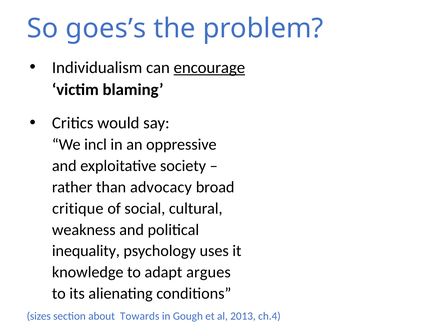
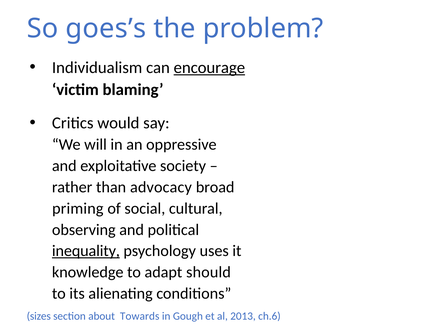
incl: incl -> will (96, 145)
critique: critique -> priming (78, 209)
weakness: weakness -> observing (84, 230)
inequality underline: none -> present (86, 251)
argues: argues -> should (208, 272)
ch.4: ch.4 -> ch.6 (269, 316)
